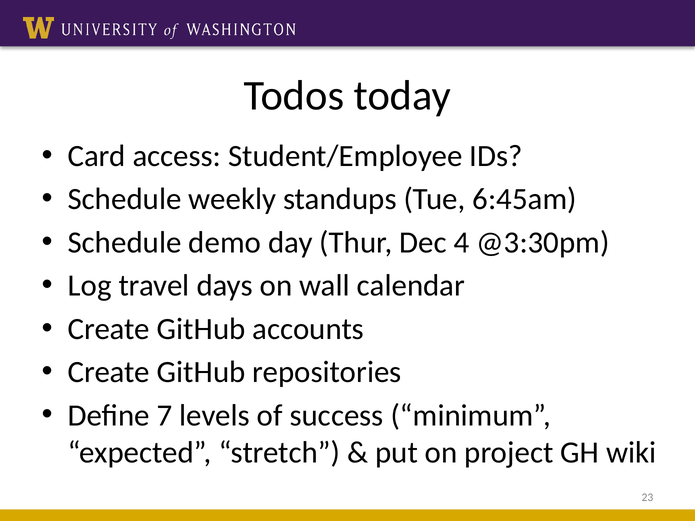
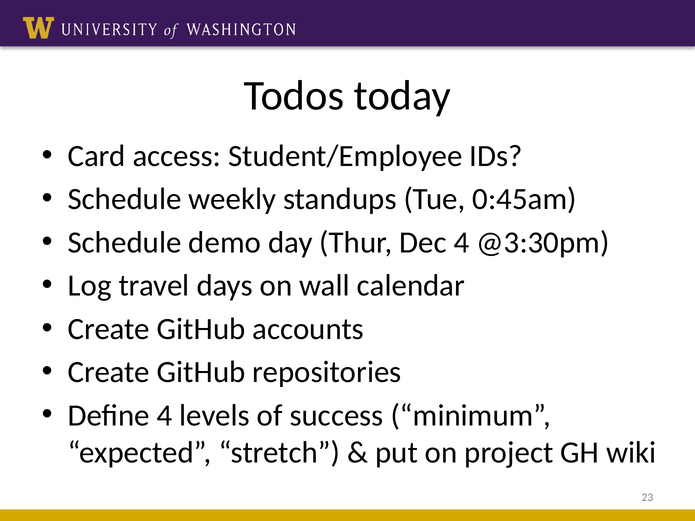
6:45am: 6:45am -> 0:45am (524, 199)
Define 7: 7 -> 4 (165, 416)
